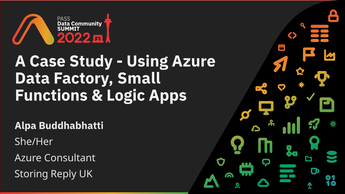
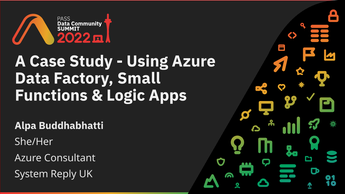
Storing: Storing -> System (31, 174)
